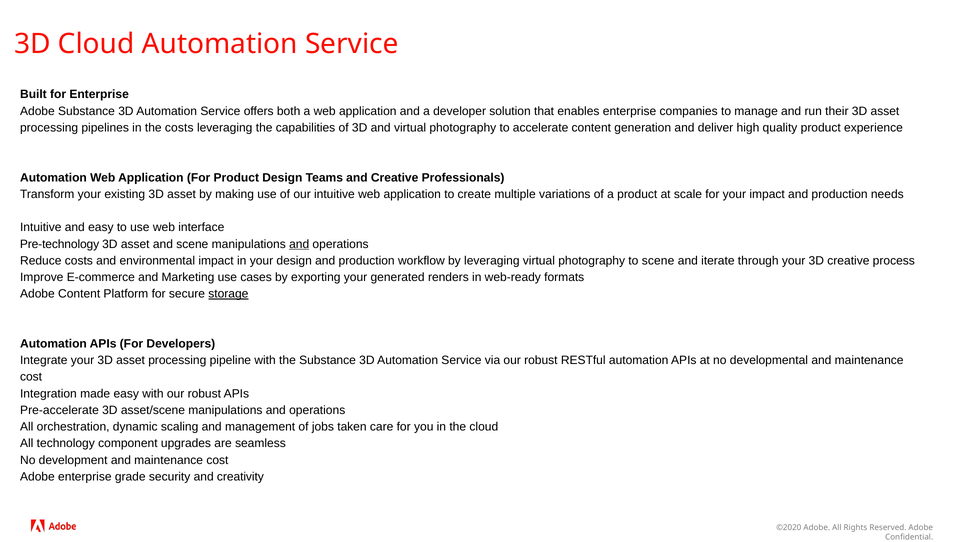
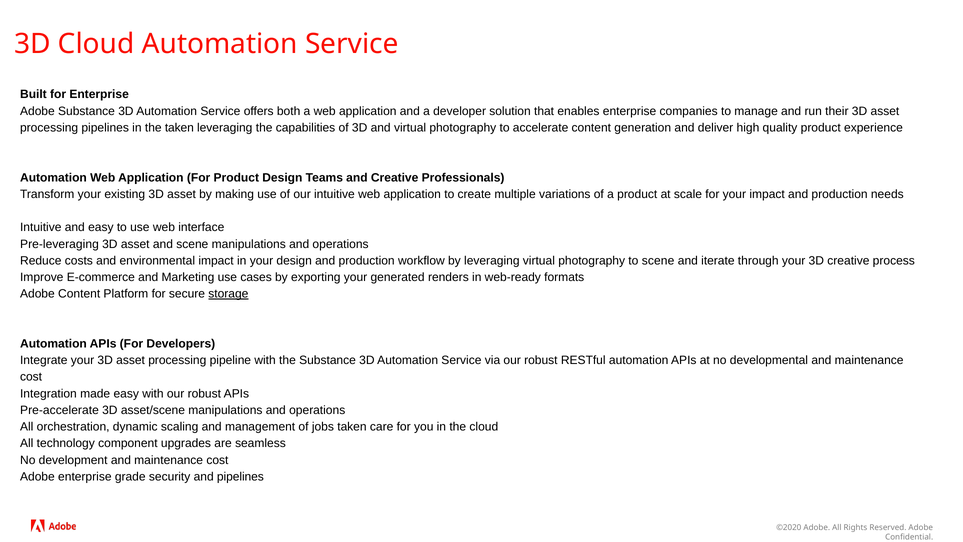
the costs: costs -> taken (179, 128)
Pre-technology: Pre-technology -> Pre-leveraging (59, 244)
and underline: present -> none (299, 244)
and creativity: creativity -> pipelines (240, 476)
